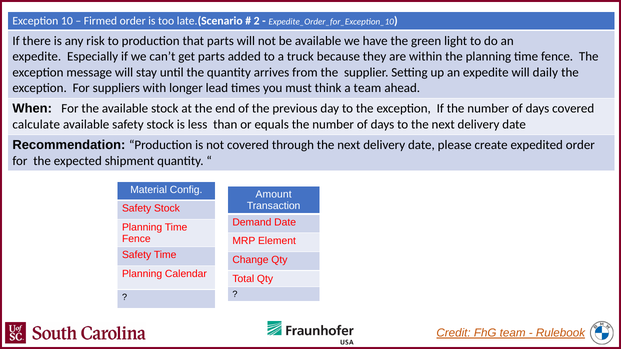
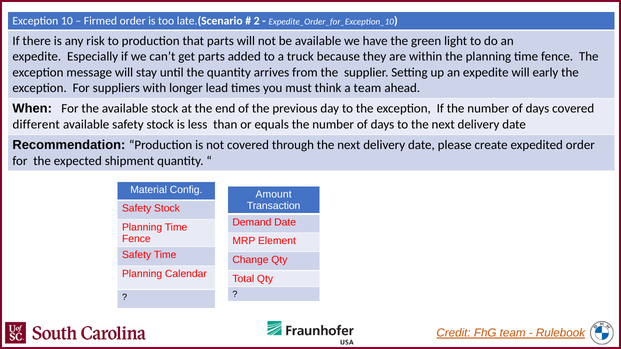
daily: daily -> early (545, 72)
calculate: calculate -> different (36, 125)
